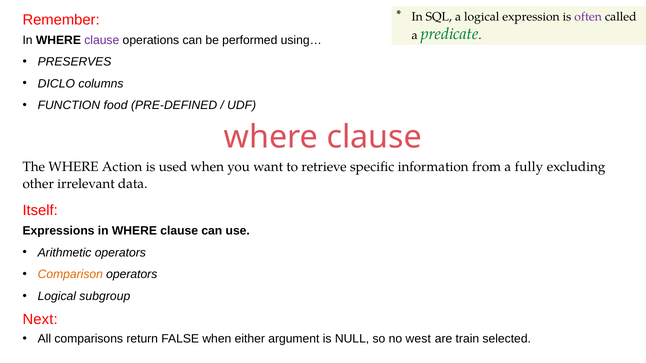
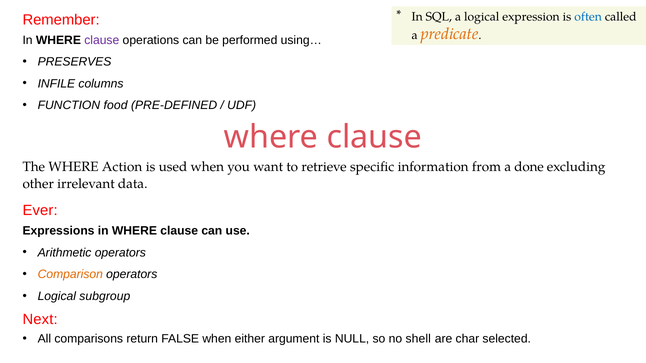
often colour: purple -> blue (588, 17)
predicate colour: green -> orange (450, 34)
DICLO: DICLO -> INFILE (56, 84)
fully: fully -> done (529, 167)
Itself: Itself -> Ever (40, 211)
west: west -> shell (418, 339)
train: train -> char (467, 339)
